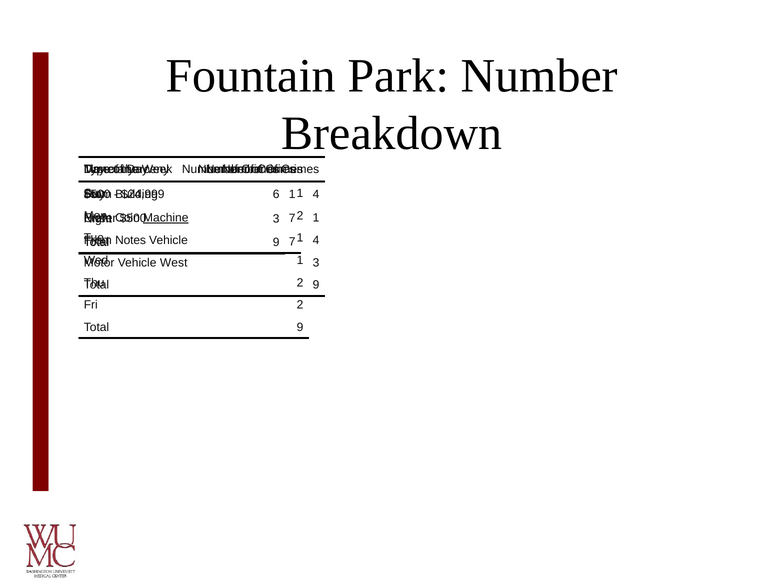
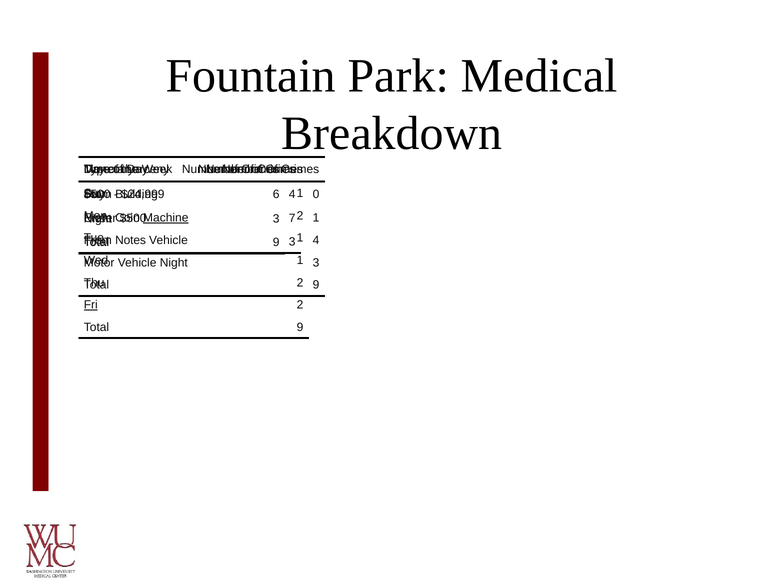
Park Number: Number -> Medical (539, 76)
1: 1 -> 4 (292, 194)
4: 4 -> 0 (316, 194)
7: 7 -> 3 (292, 242)
Vehicle West: West -> Night (174, 263)
Fri underline: none -> present (91, 305)
